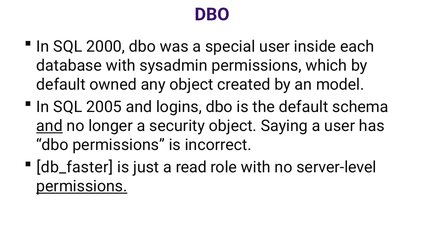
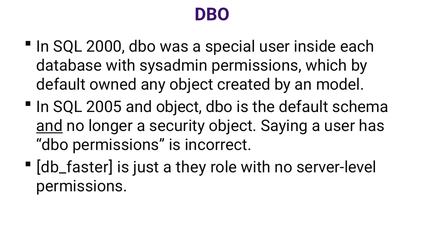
and logins: logins -> object (179, 107)
read: read -> they (191, 168)
permissions underline: present -> none (82, 187)
